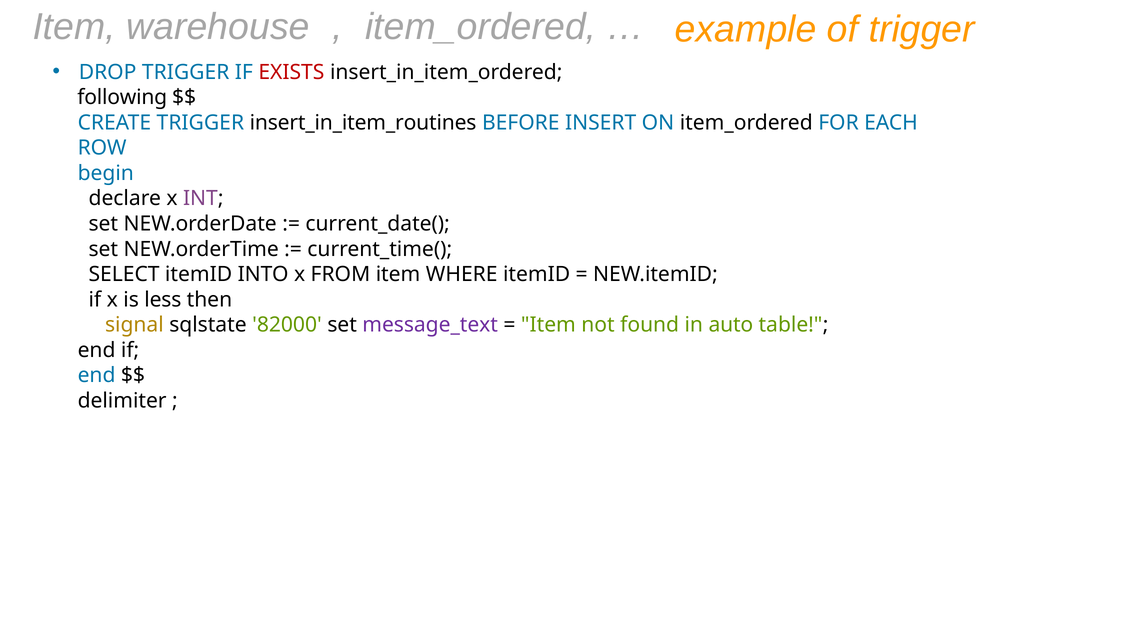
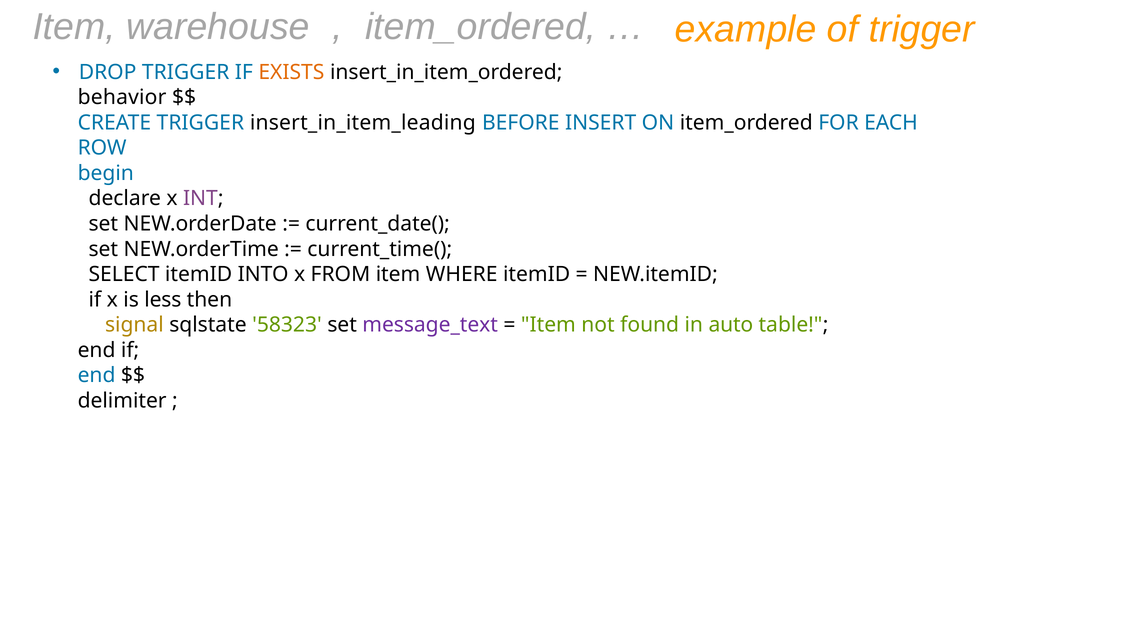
EXISTS colour: red -> orange (291, 72)
following: following -> behavior (122, 97)
insert_in_item_routines: insert_in_item_routines -> insert_in_item_leading (363, 123)
82000: 82000 -> 58323 (287, 325)
